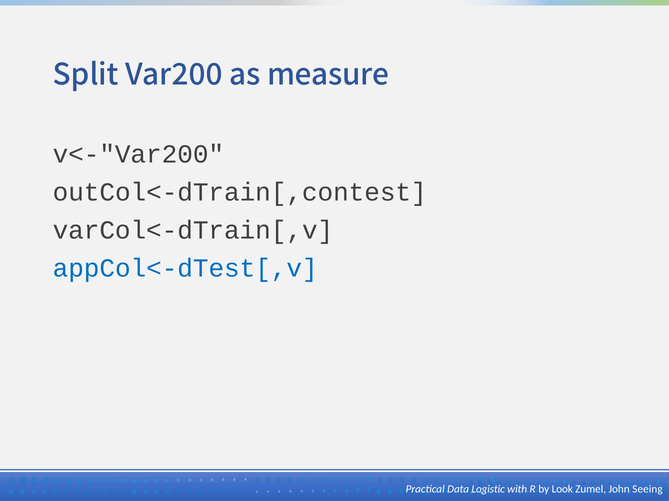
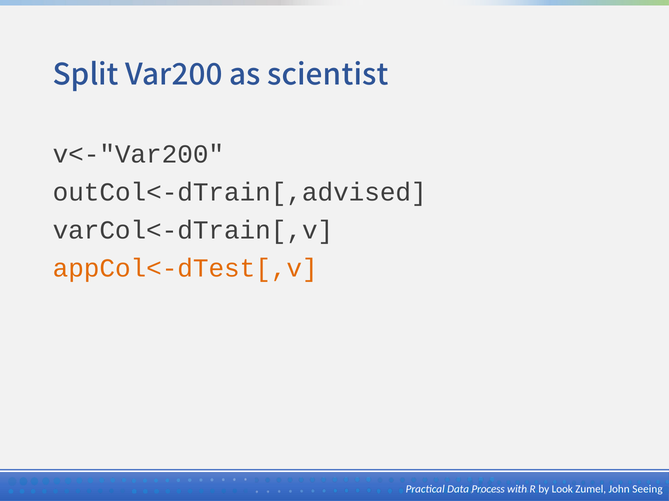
measure: measure -> scientist (328, 75)
outCol<-dTrain[,contest: outCol<-dTrain[,contest -> outCol<-dTrain[,advised (240, 192)
appCol<-dTest[,v colour: blue -> orange (185, 269)
Logistic: Logistic -> Process (488, 490)
